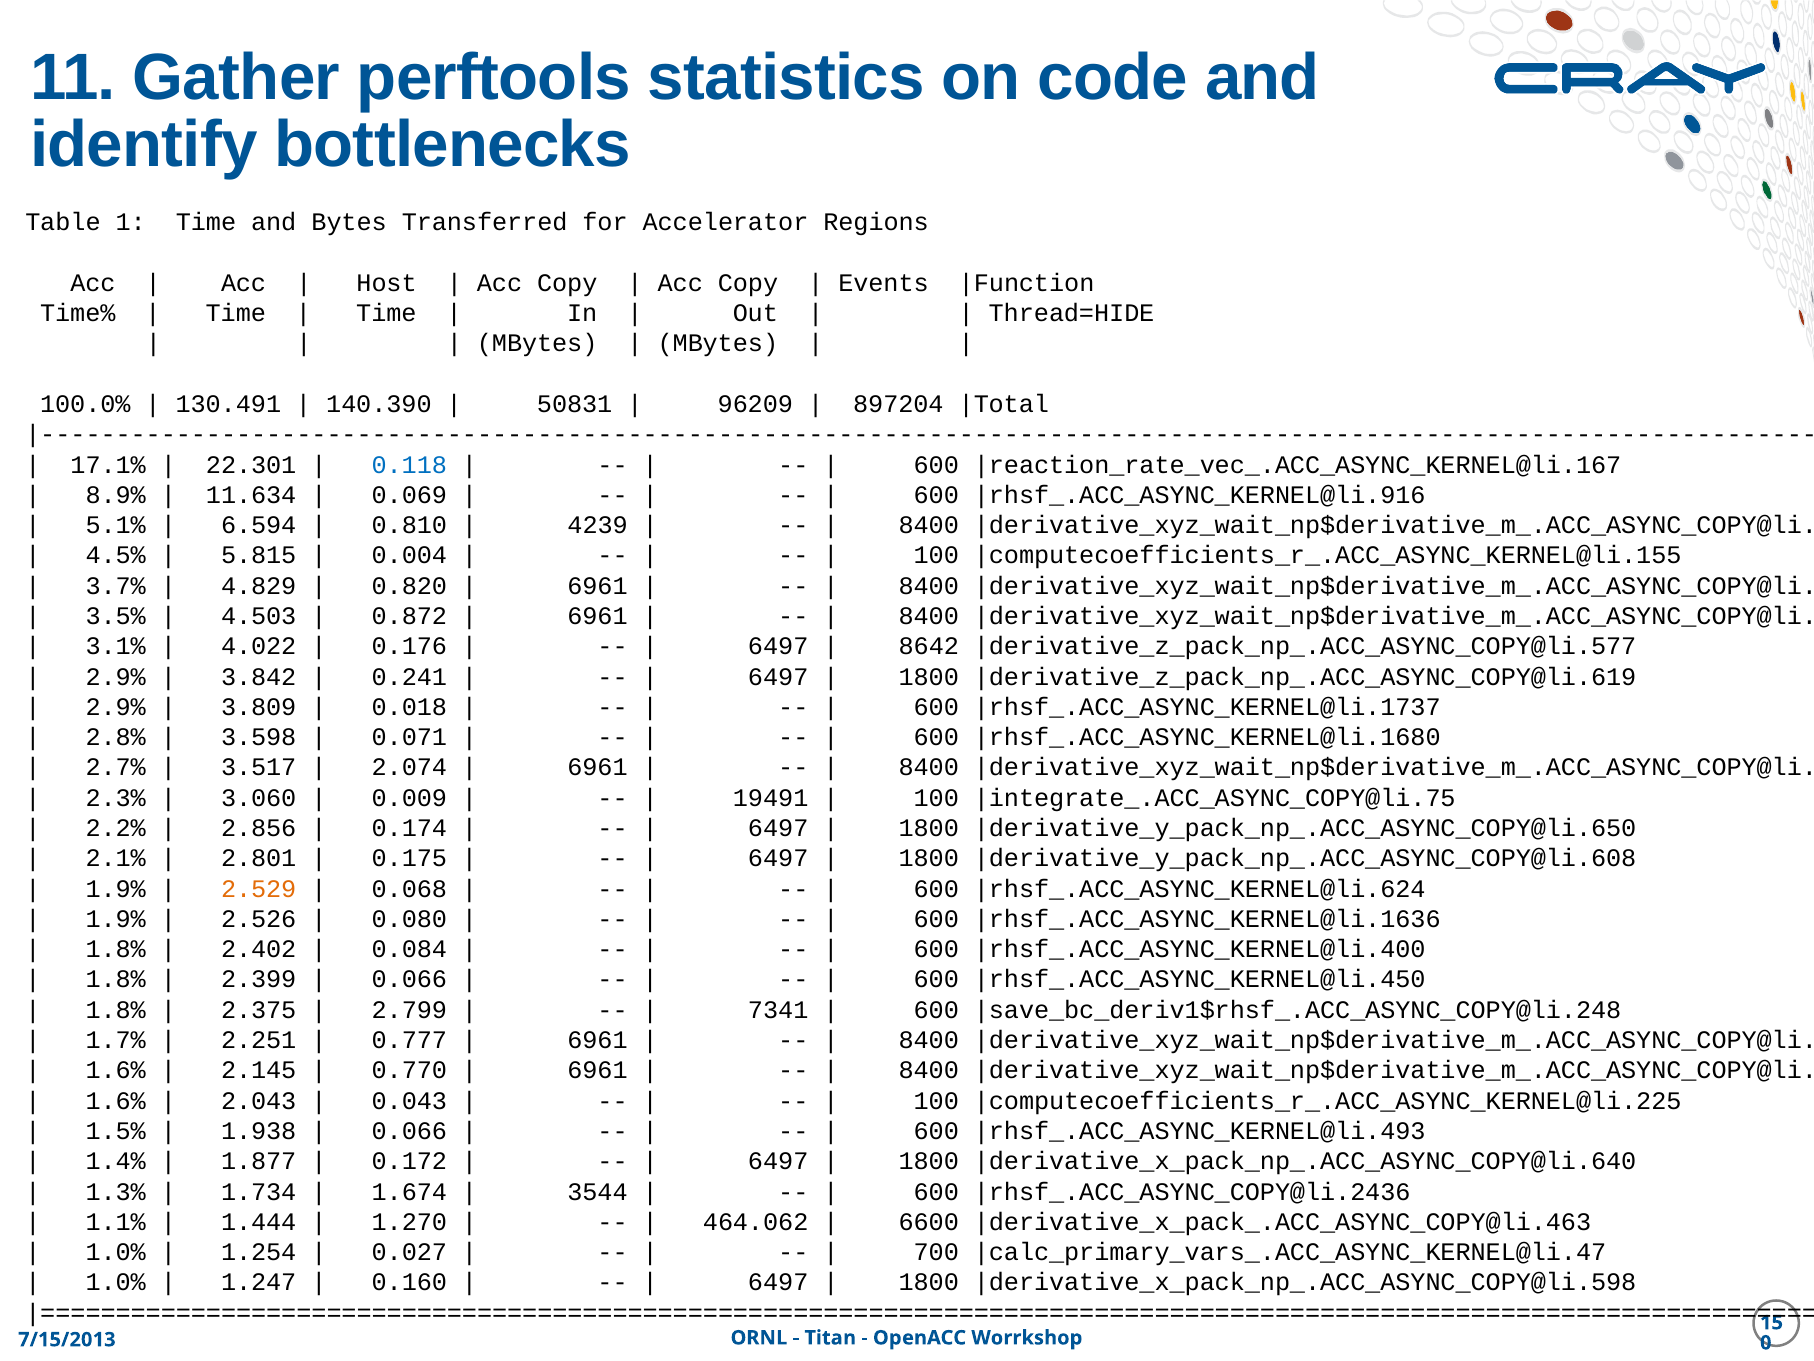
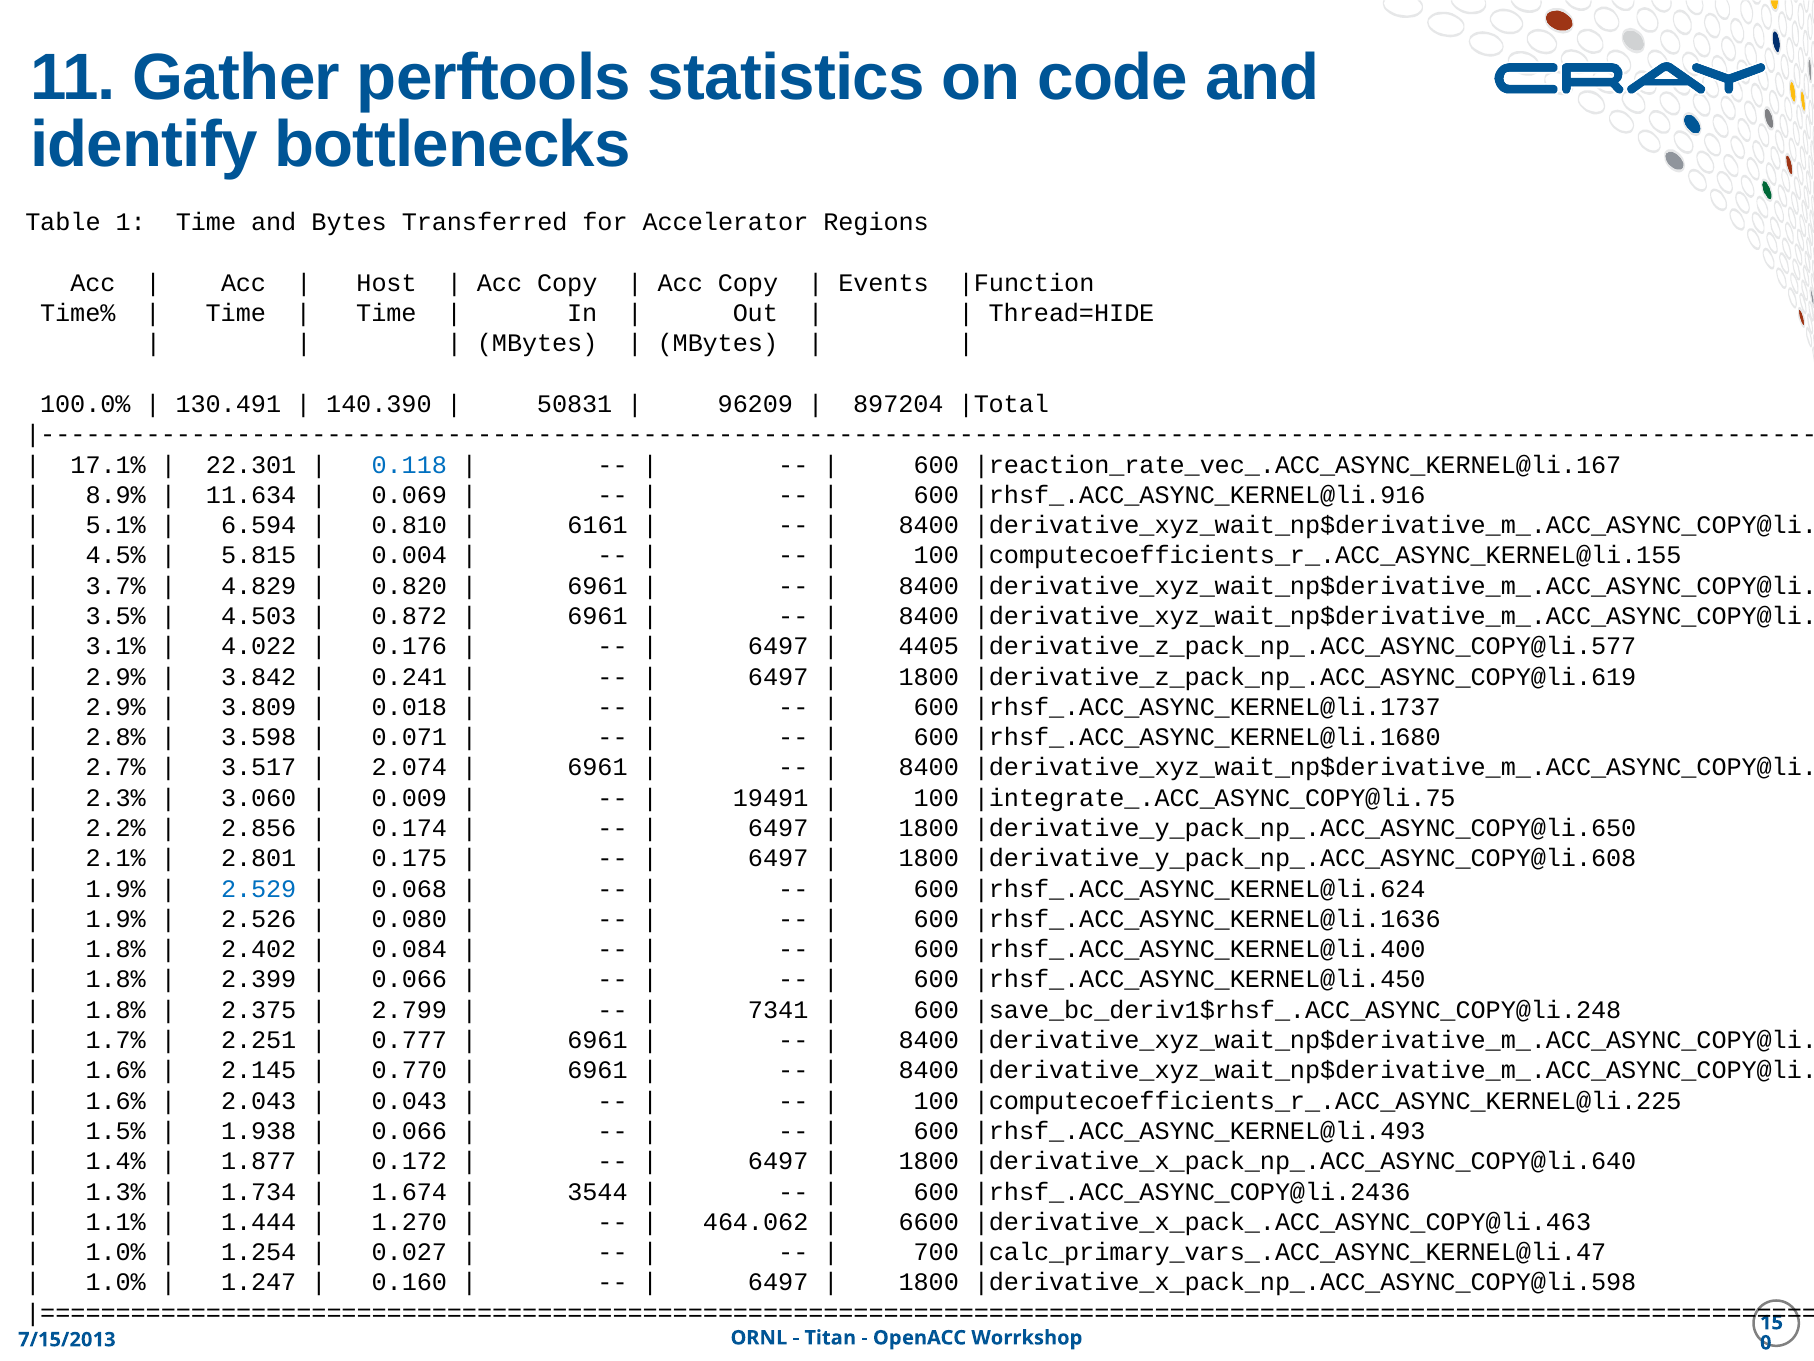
4239: 4239 -> 6161 (598, 525)
8642: 8642 -> 4405 (929, 646)
2.529 colour: orange -> blue (259, 888)
